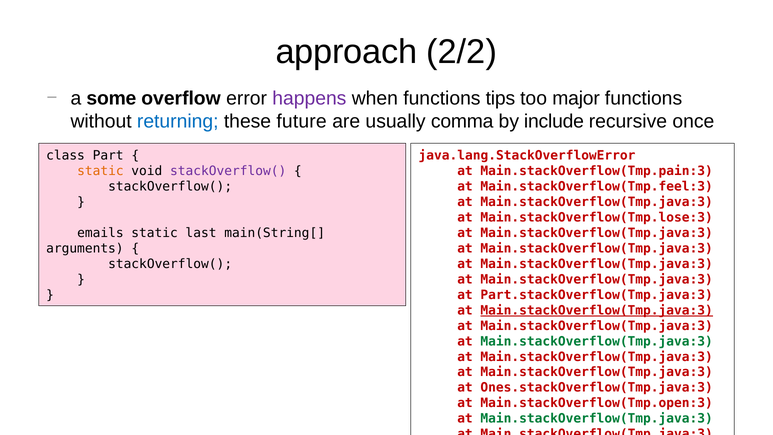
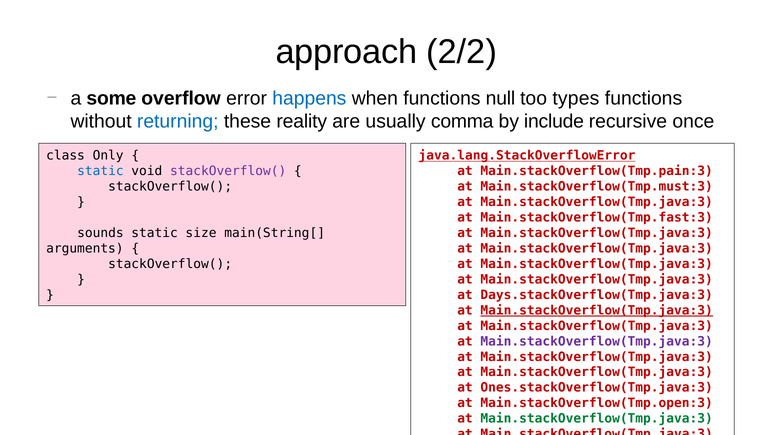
happens colour: purple -> blue (309, 98)
tips: tips -> null (500, 98)
major: major -> types (576, 98)
future: future -> reality (302, 121)
Part: Part -> Only (108, 156)
java.lang.StackOverflowError underline: none -> present (527, 156)
static colour: orange -> blue (100, 171)
Main.stackOverflow(Tmp.feel:3: Main.stackOverflow(Tmp.feel:3 -> Main.stackOverflow(Tmp.must:3 (597, 187)
Main.stackOverflow(Tmp.lose:3: Main.stackOverflow(Tmp.lose:3 -> Main.stackOverflow(Tmp.fast:3 (597, 217)
emails: emails -> sounds (100, 233)
last: last -> size (201, 233)
Part.stackOverflow(Tmp.java:3: Part.stackOverflow(Tmp.java:3 -> Days.stackOverflow(Tmp.java:3 (597, 295)
Main.stackOverflow(Tmp.java:3 colour: green -> purple (597, 341)
